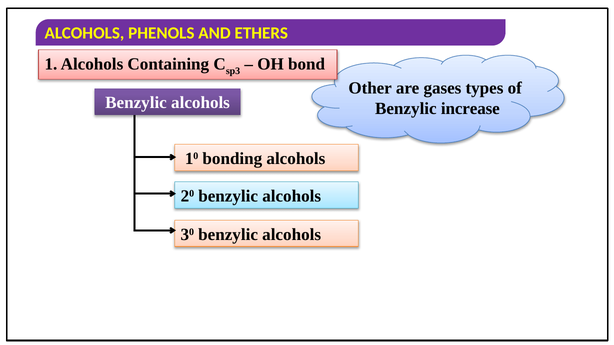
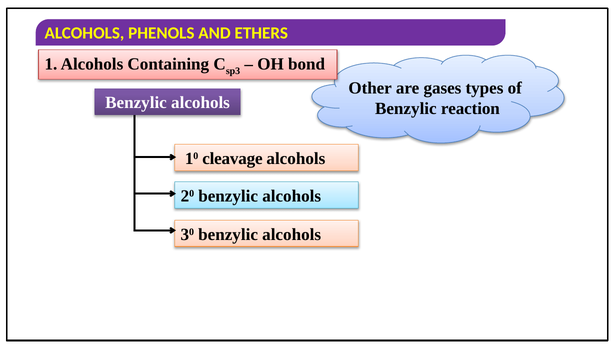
increase: increase -> reaction (470, 109)
bonding: bonding -> cleavage (232, 159)
